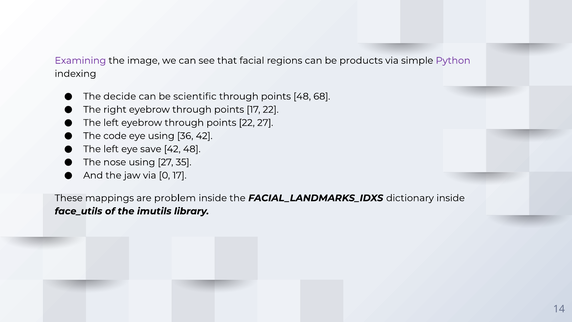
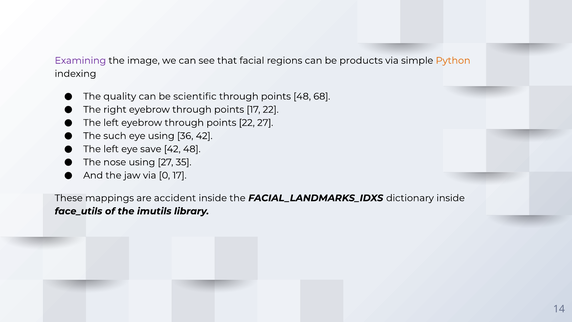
Python colour: purple -> orange (453, 60)
decide: decide -> quality (120, 96)
code: code -> such (115, 136)
problem: problem -> accident (175, 198)
